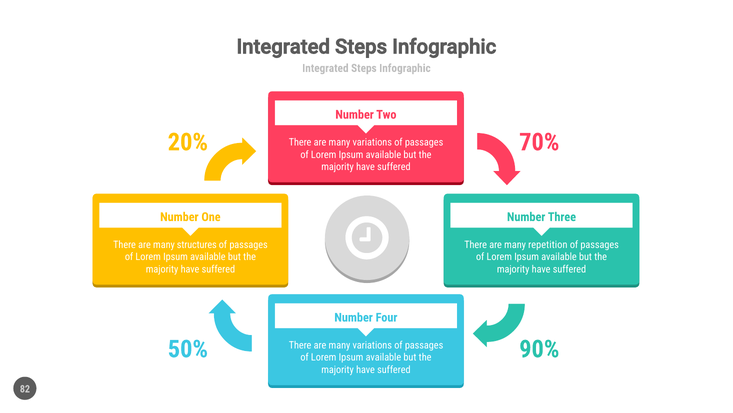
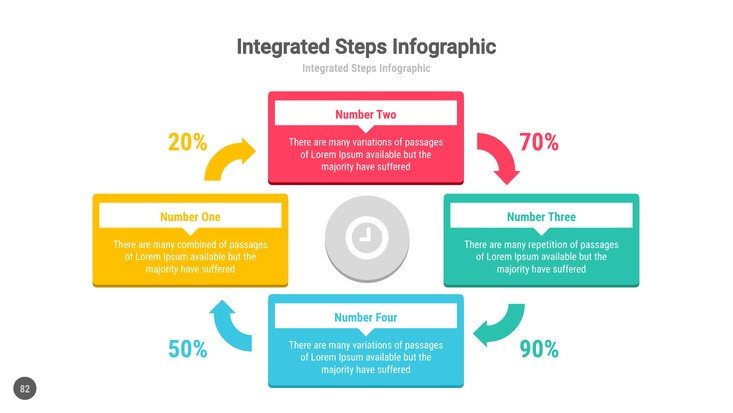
structures: structures -> combined (197, 244)
